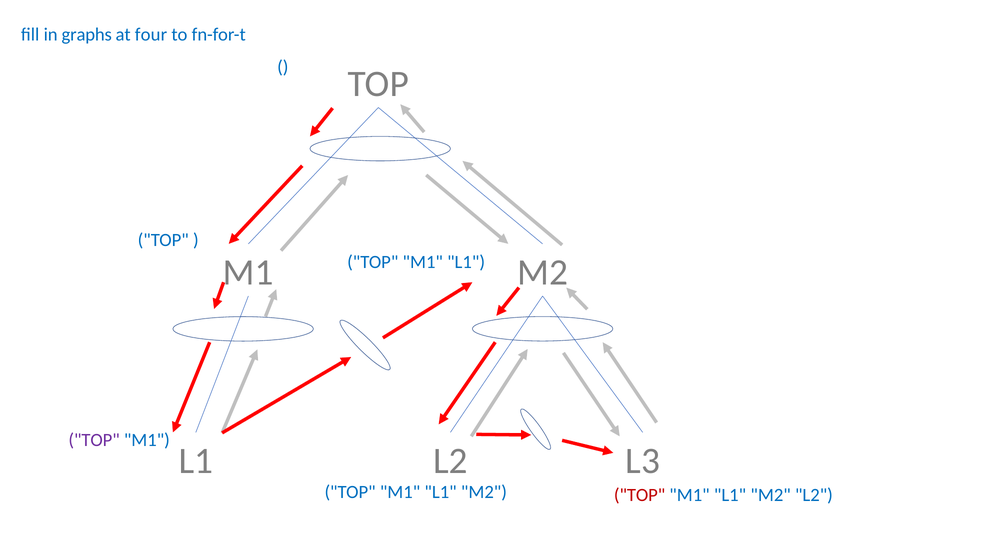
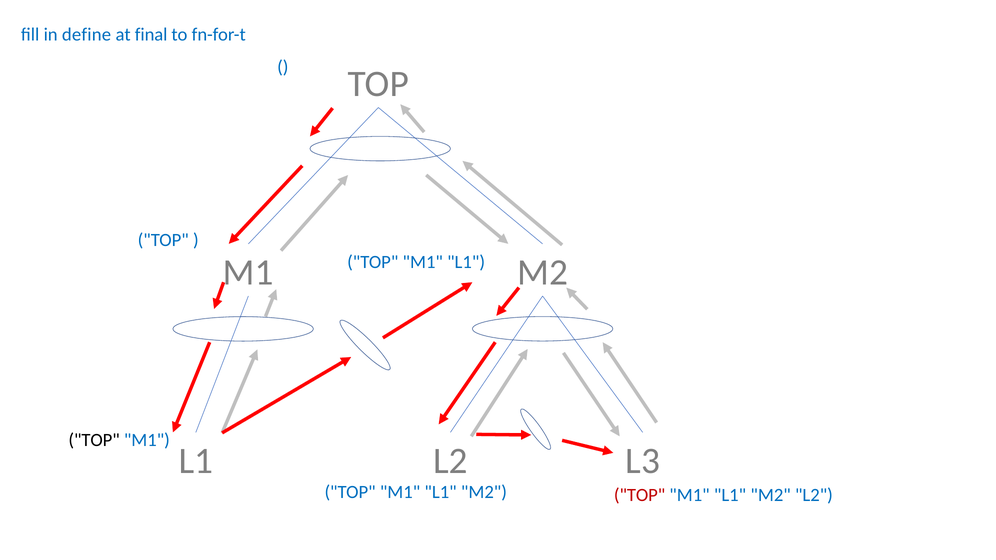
graphs: graphs -> define (87, 34)
four: four -> final (151, 34)
TOP colour: purple -> black (94, 440)
